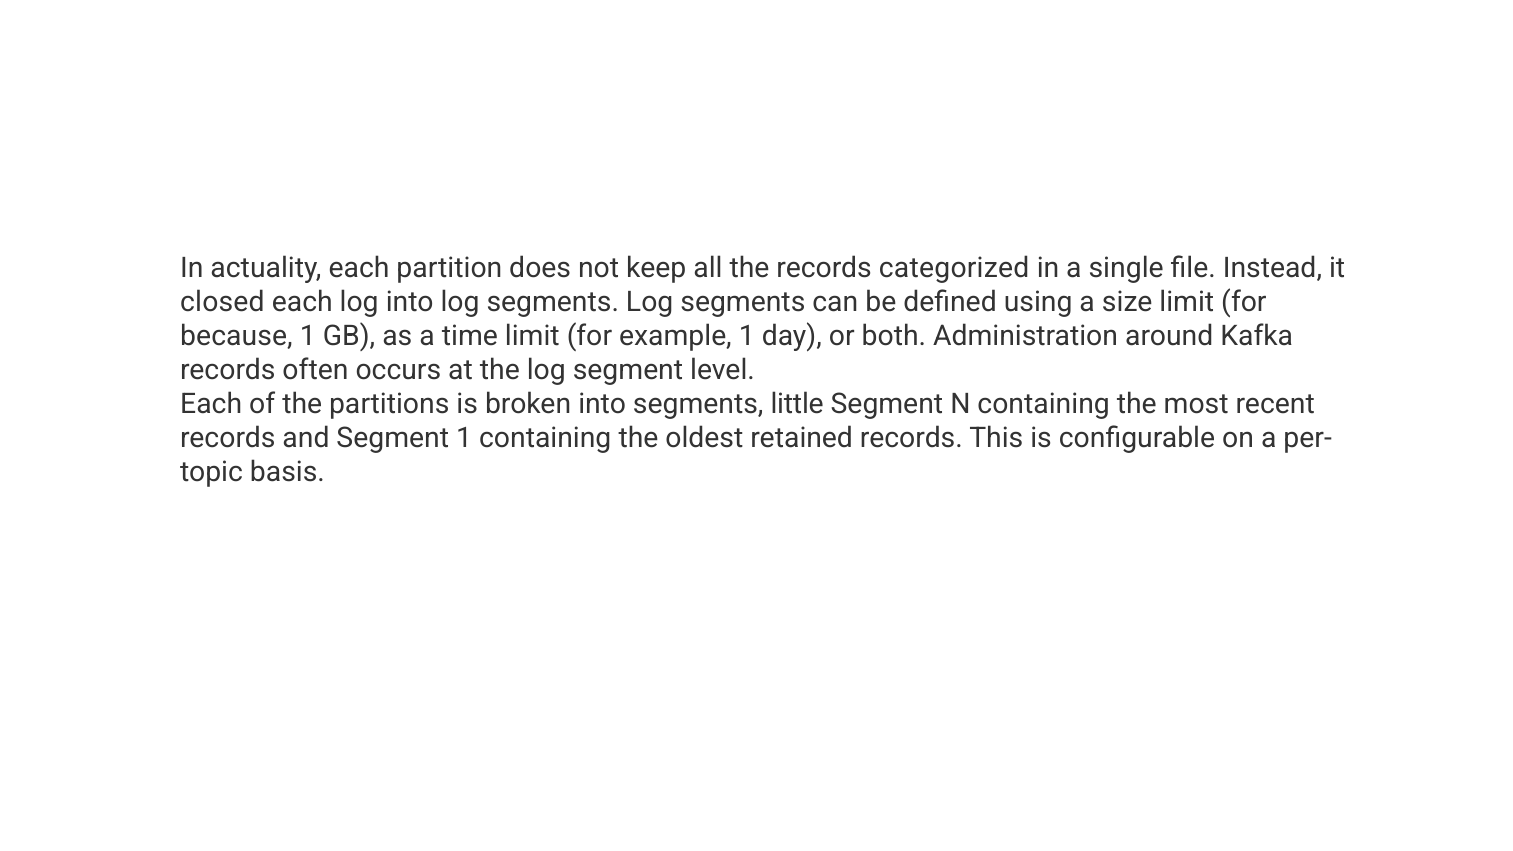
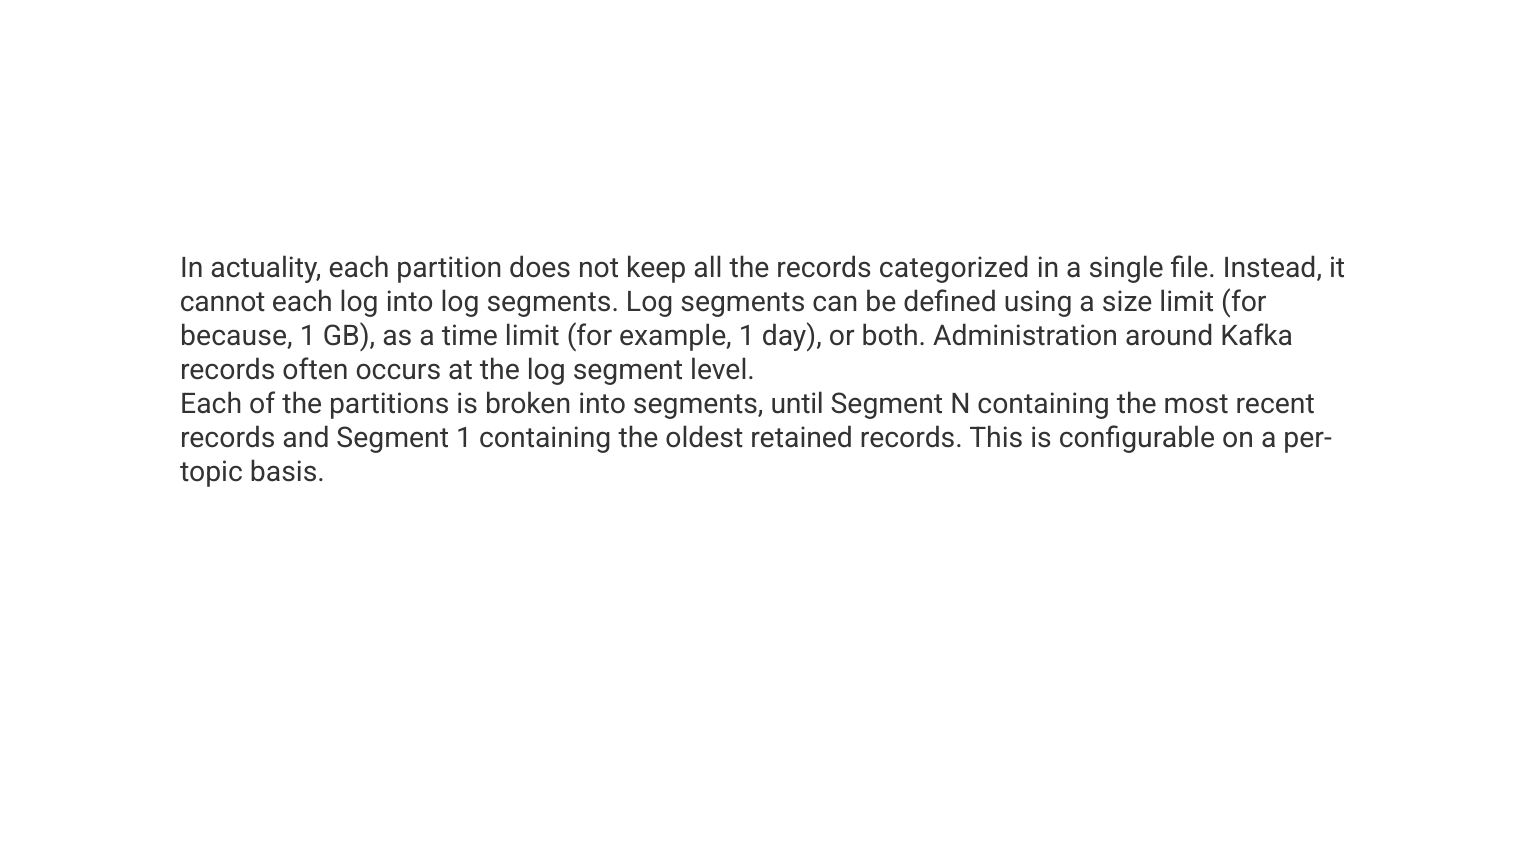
closed: closed -> cannot (223, 302)
little: little -> until (797, 404)
